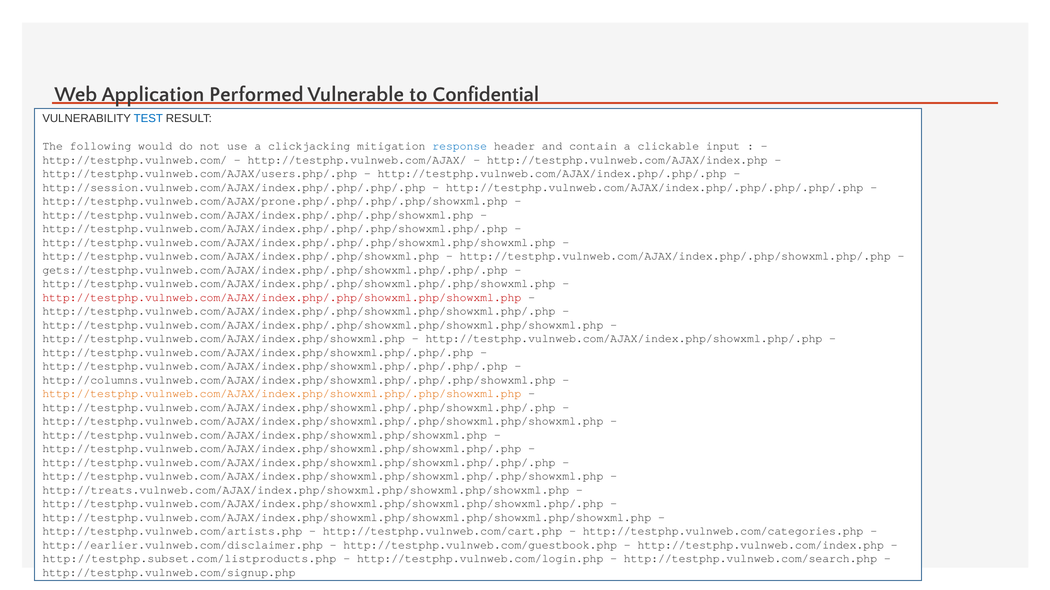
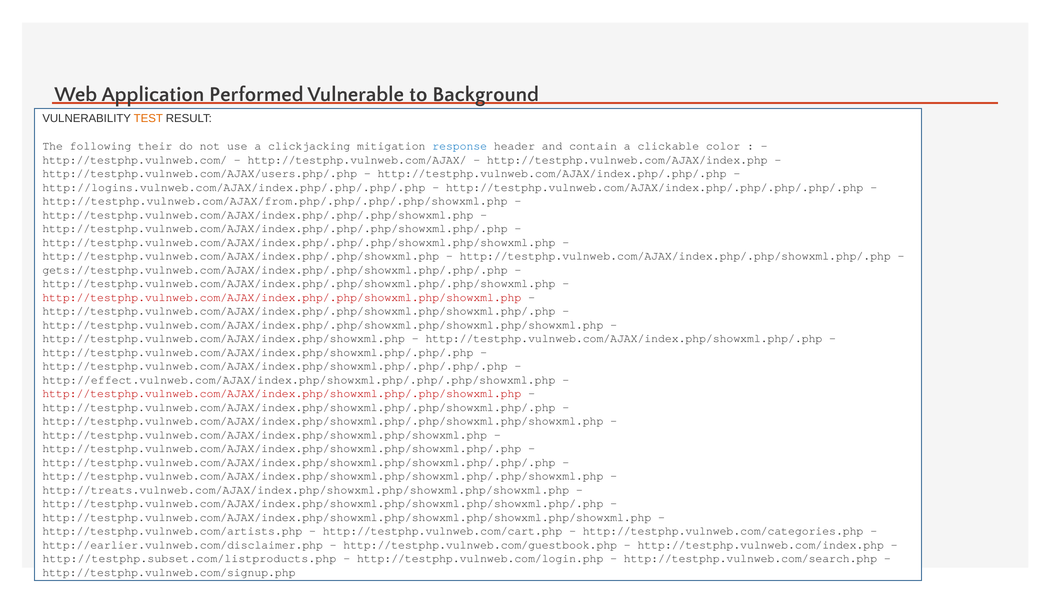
Confidential: Confidential -> Background (486, 95)
TEST colour: blue -> orange (148, 119)
would: would -> their (155, 146)
input: input -> color (723, 146)
http://session.vulnweb.com/AJAX/index.php/.php/.php/.php: http://session.vulnweb.com/AJAX/index.php/.php/.php/.php -> http://logins.vulnweb.com/AJAX/index.php/.php/.php/.php (234, 187)
http://testphp.vulnweb.com/AJAX/prone.php/.php/.php/.php/showxml.php: http://testphp.vulnweb.com/AJAX/prone.php/.php/.php/.php/showxml.php -> http://testphp.vulnweb.com/AJAX/from.php/.php/.php/.php/showxml.php (275, 201)
http://columns.vulnweb.com/AJAX/index.php/showxml.php/.php/.php/showxml.php: http://columns.vulnweb.com/AJAX/index.php/showxml.php/.php/.php/showxml.php -> http://effect.vulnweb.com/AJAX/index.php/showxml.php/.php/.php/showxml.php (299, 380)
http://testphp.vulnweb.com/AJAX/index.php/showxml.php/.php/showxml.php colour: orange -> red (282, 394)
